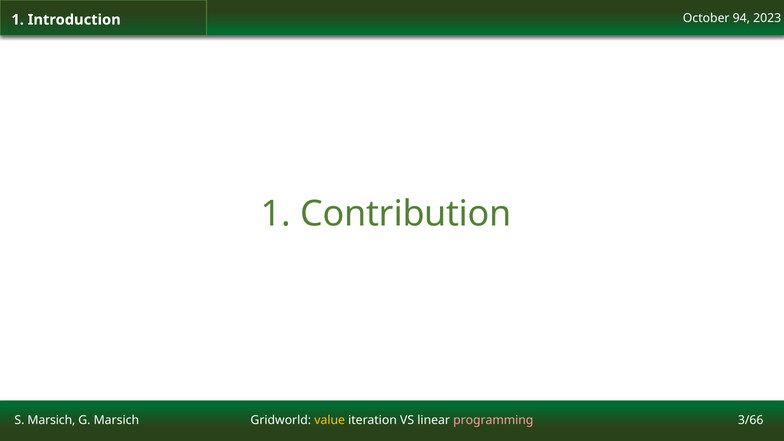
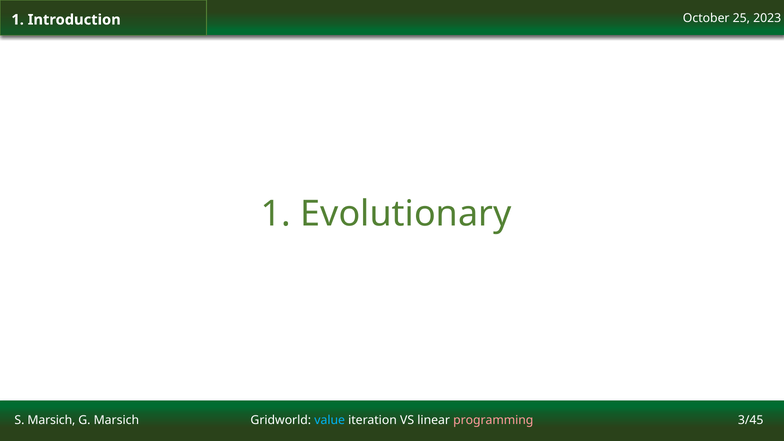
94: 94 -> 25 (741, 18)
Contribution: Contribution -> Evolutionary (406, 214)
3/66: 3/66 -> 3/45 (751, 420)
value colour: yellow -> light blue (330, 420)
